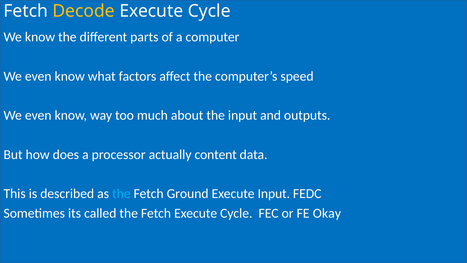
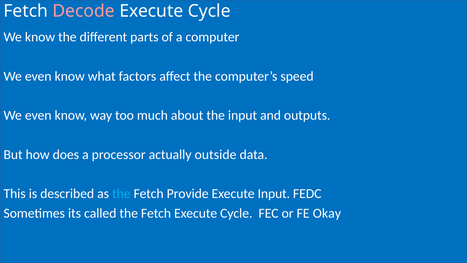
Decode colour: yellow -> pink (84, 11)
content: content -> outside (216, 154)
Ground: Ground -> Provide (188, 194)
